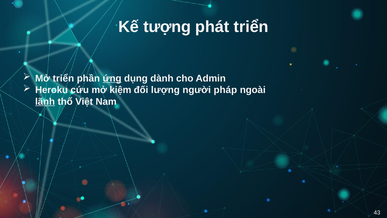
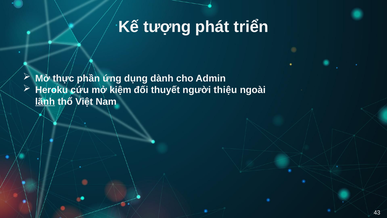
Mở triển: triển -> thực (63, 78)
ứng underline: present -> none (112, 78)
lượng: lượng -> thuyết (165, 90)
pháp: pháp -> thiệu (225, 90)
